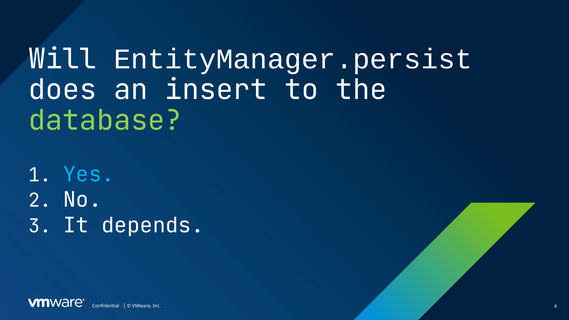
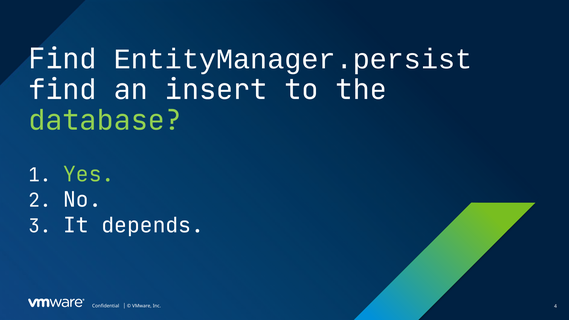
Will: Will -> Find (63, 59)
does: does -> find (63, 90)
Yes colour: light blue -> light green (89, 174)
